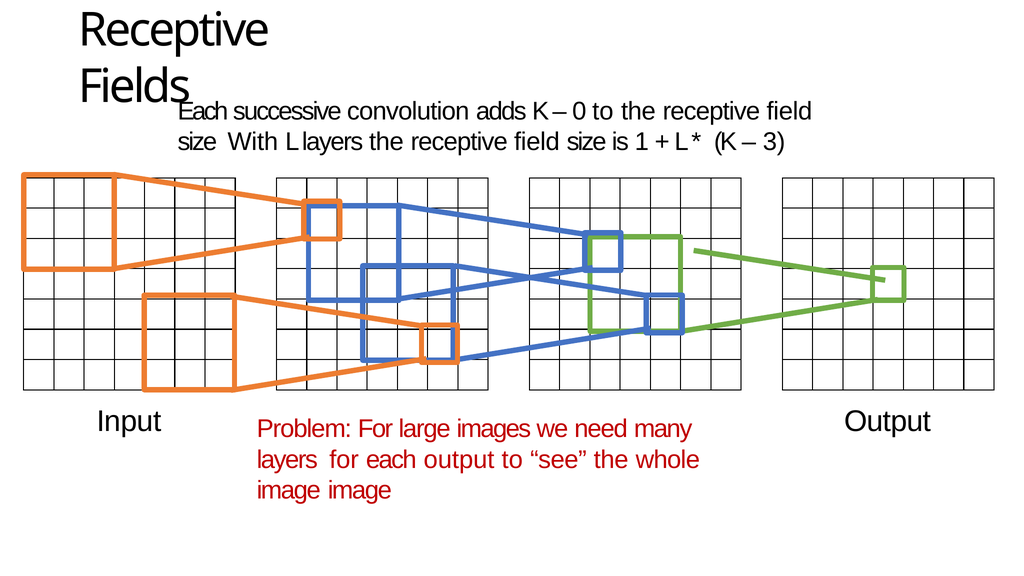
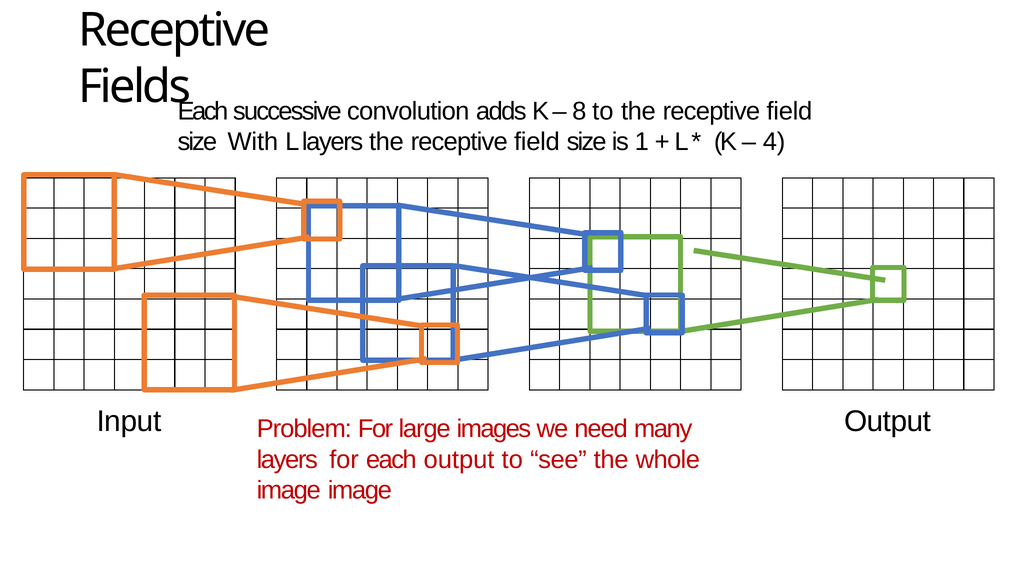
0: 0 -> 8 (579, 111)
3: 3 -> 4 (774, 142)
